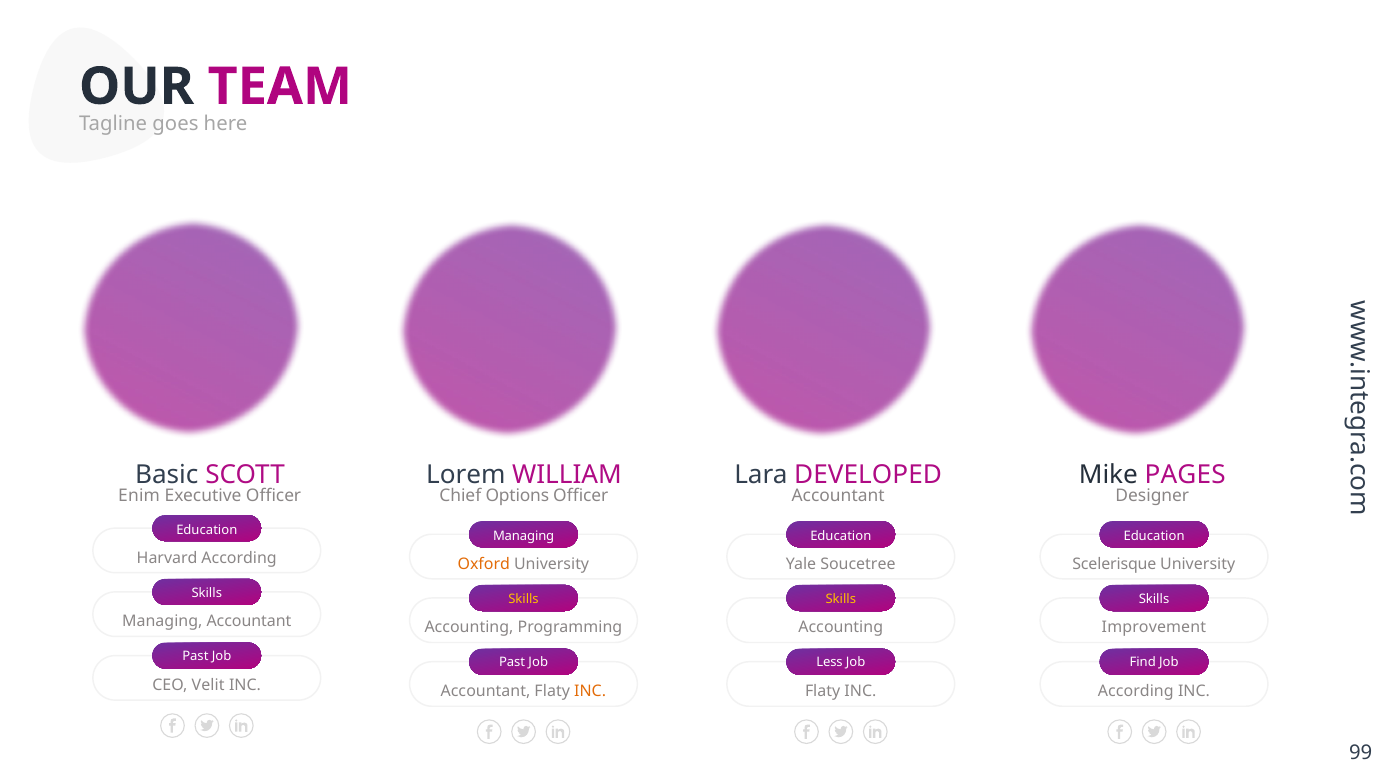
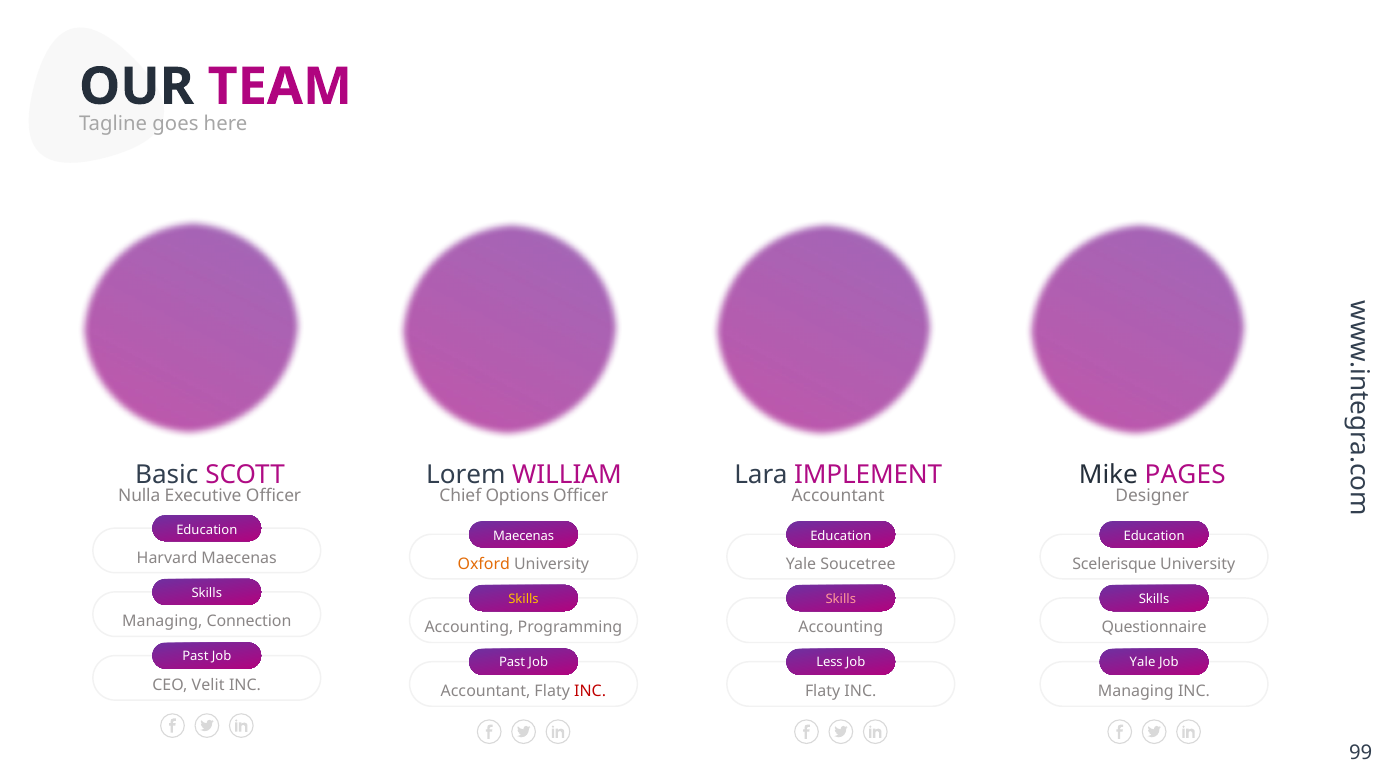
DEVELOPED: DEVELOPED -> IMPLEMENT (868, 475)
Enim: Enim -> Nulla (139, 496)
Managing: Managing -> Maecenas (524, 536)
Harvard According: According -> Maecenas (239, 559)
Skills colour: yellow -> pink (841, 599)
Managing Accountant: Accountant -> Connection (249, 622)
Improvement: Improvement -> Questionnaire (1154, 628)
Find: Find -> Yale (1143, 663)
INC colour: orange -> red (590, 691)
According: According -> Managing (1136, 691)
